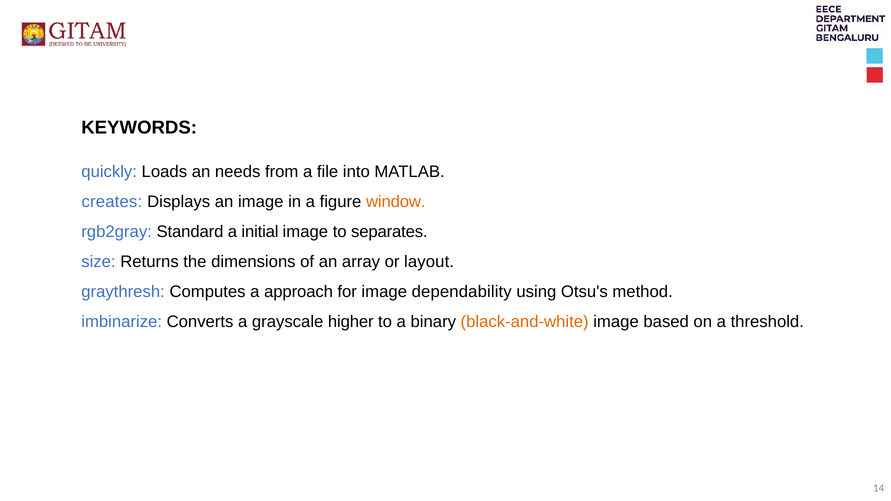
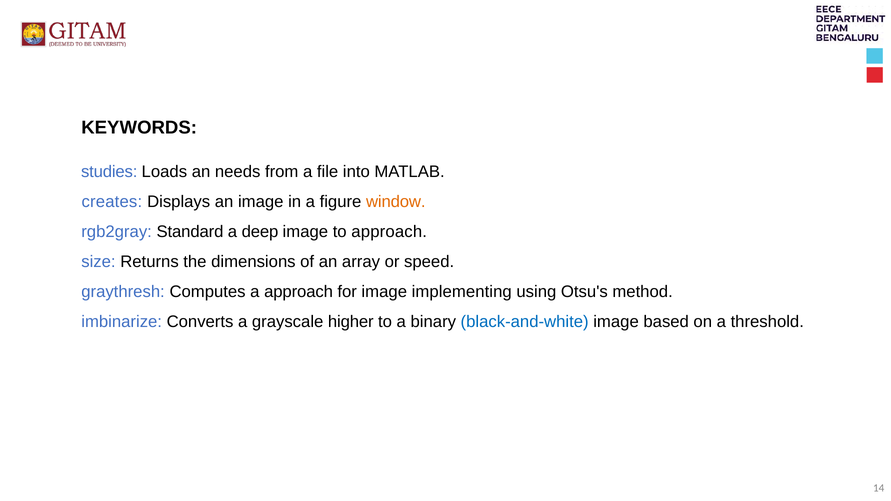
quickly: quickly -> studies (109, 172)
initial: initial -> deep (260, 232)
to separates: separates -> approach (389, 232)
layout: layout -> speed (429, 262)
dependability: dependability -> implementing (462, 292)
black-and-white colour: orange -> blue (525, 322)
